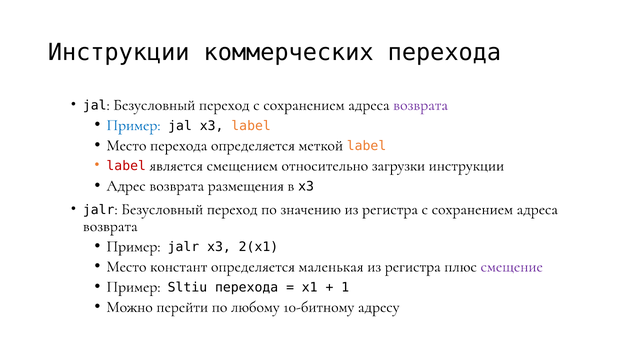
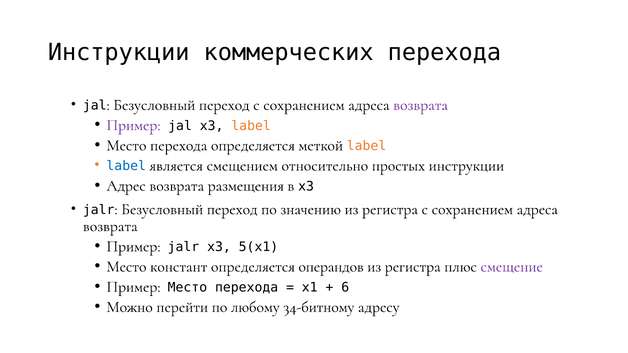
Пример colour: blue -> purple (133, 125)
label colour: red -> blue (126, 166)
загрузки: загрузки -> простых (398, 165)
2(x1: 2(x1 -> 5(x1 (258, 247)
маленькая: маленькая -> операндов (331, 266)
Пример Sltiu: Sltiu -> Место (187, 288)
1: 1 -> 6 (345, 288)
10-битному: 10-битному -> 34-битному (319, 307)
